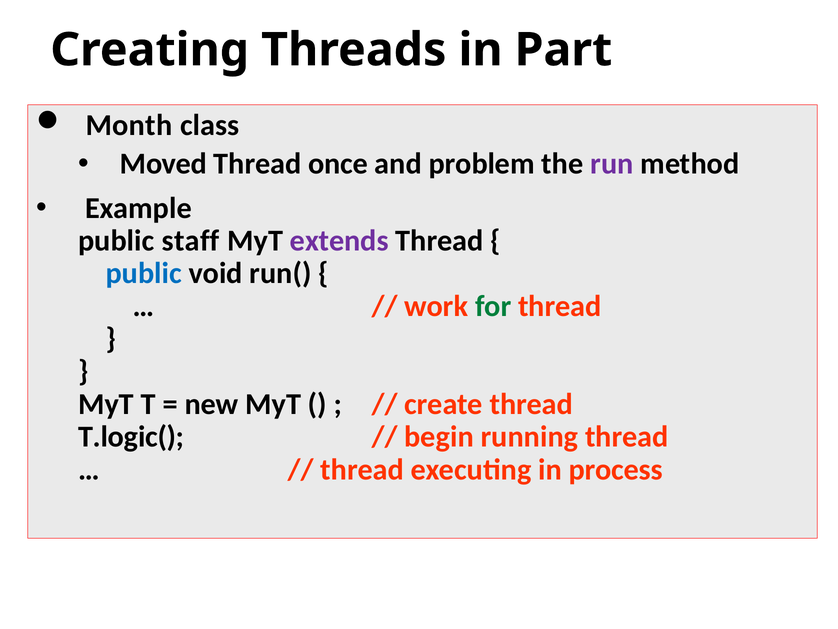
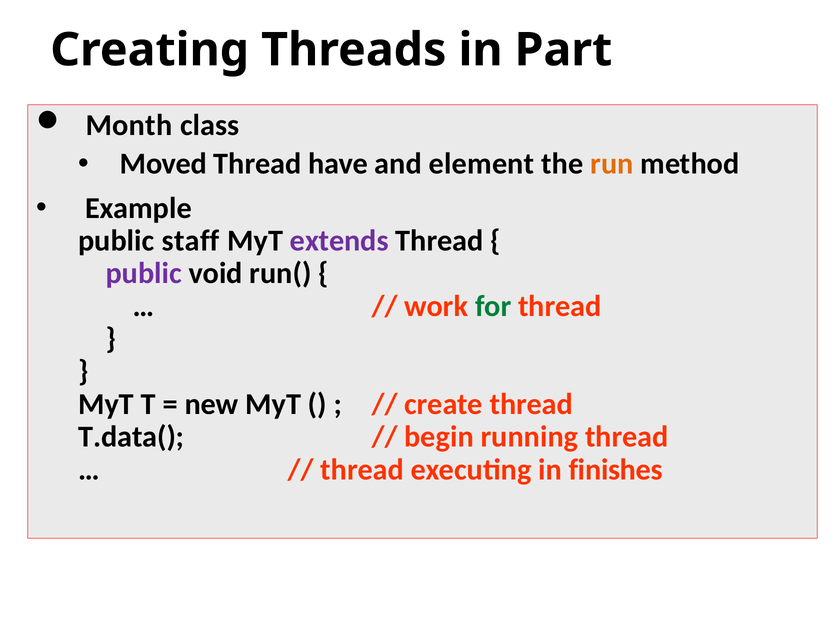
once: once -> have (338, 164)
problem: problem -> element (482, 164)
run colour: purple -> orange (612, 164)
public colour: blue -> purple (144, 273)
T.logic(: T.logic( -> T.data( (131, 436)
process: process -> finishes (616, 469)
